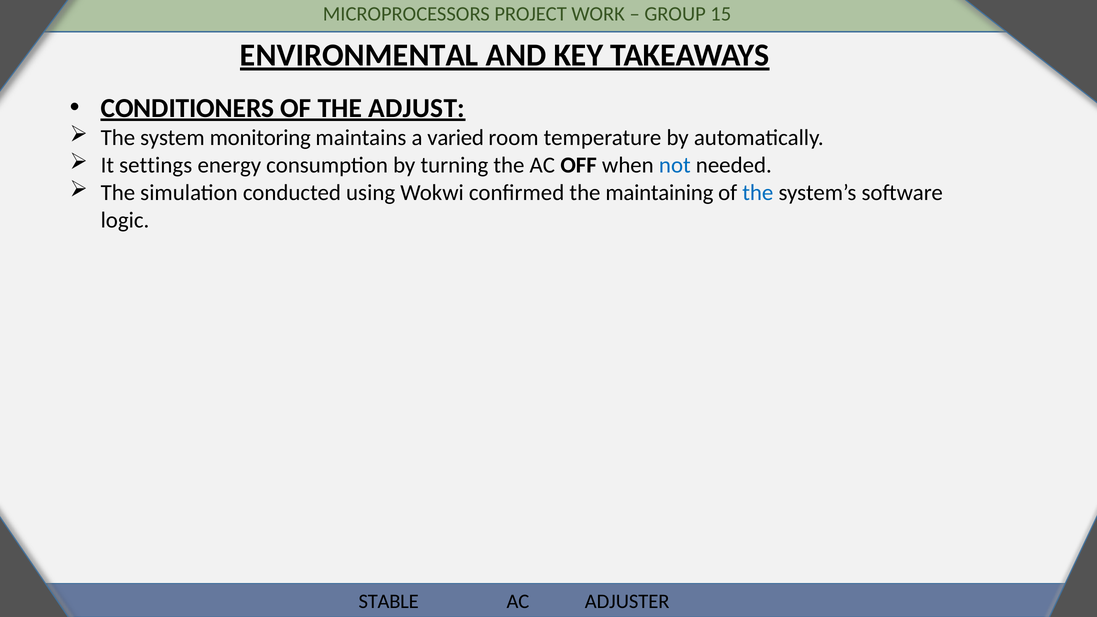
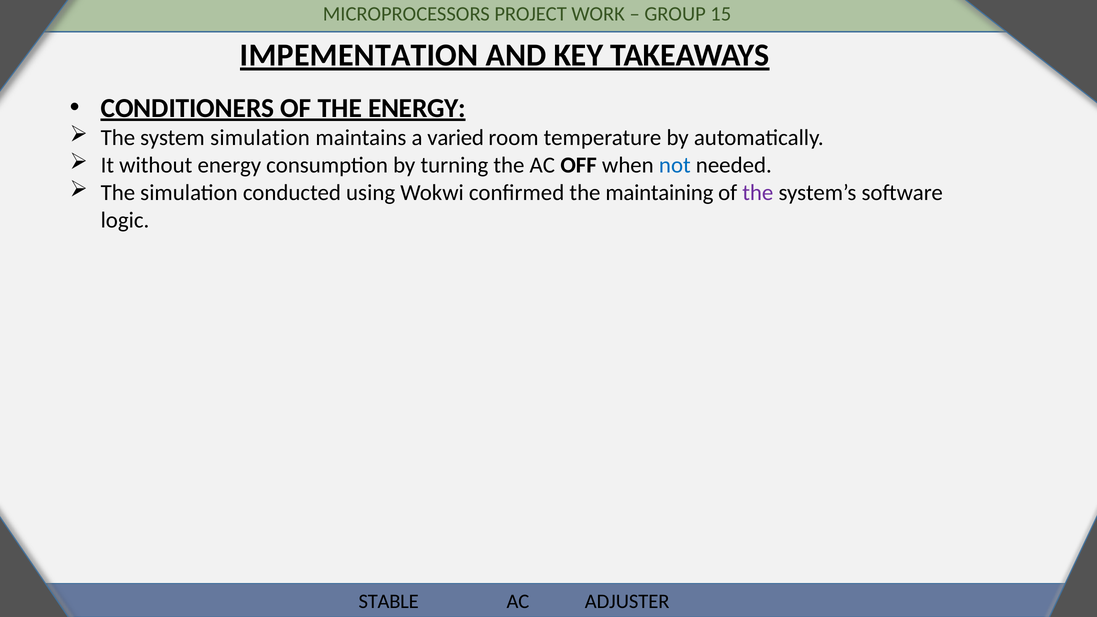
ENVIRONMENTAL: ENVIRONMENTAL -> IMPEMENTATION (359, 55)
THE ADJUST: ADJUST -> ENERGY (417, 108)
system monitoring: monitoring -> simulation (260, 138)
settings: settings -> without (156, 165)
the colour: blue -> purple (758, 193)
